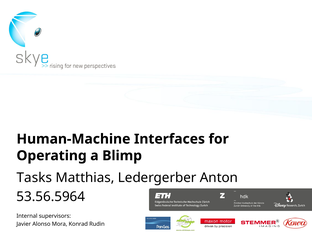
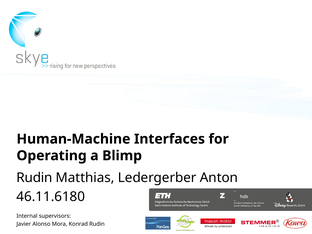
Tasks: Tasks -> Rudin (34, 178)
53.56.5964: 53.56.5964 -> 46.11.6180 (51, 197)
